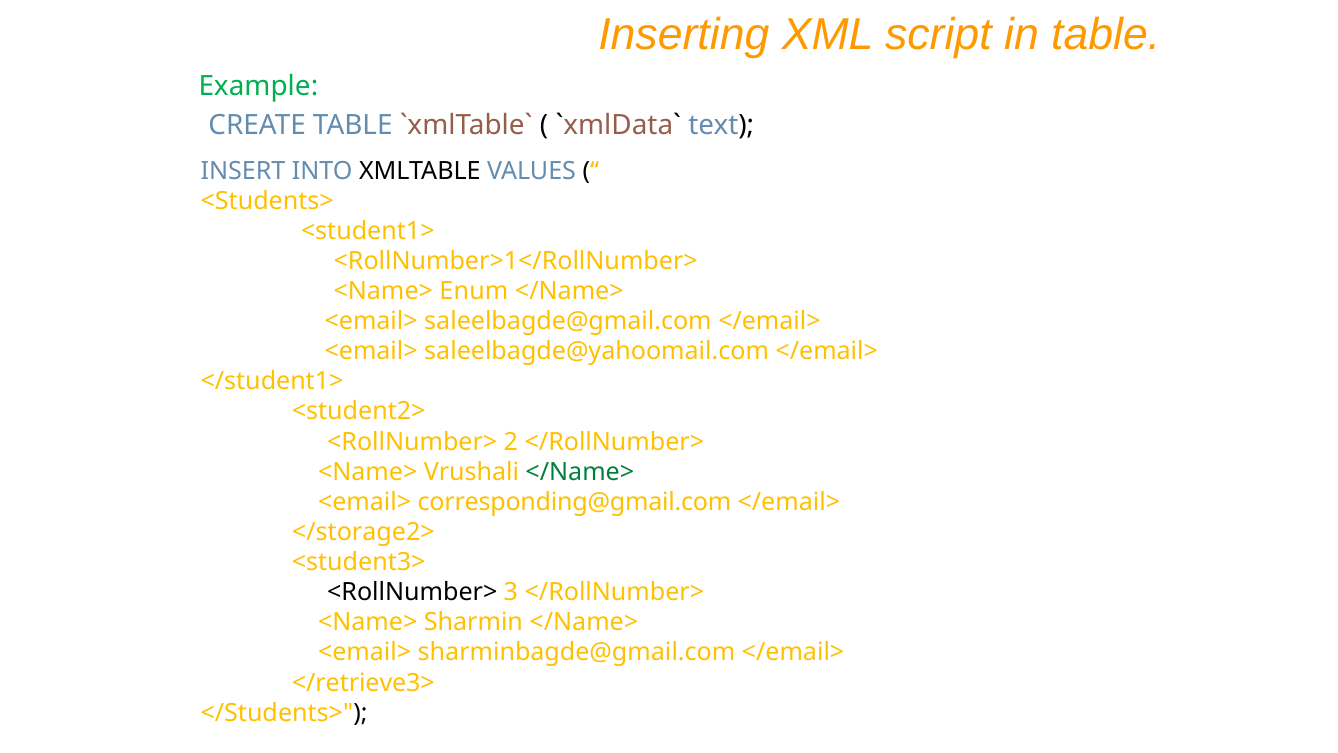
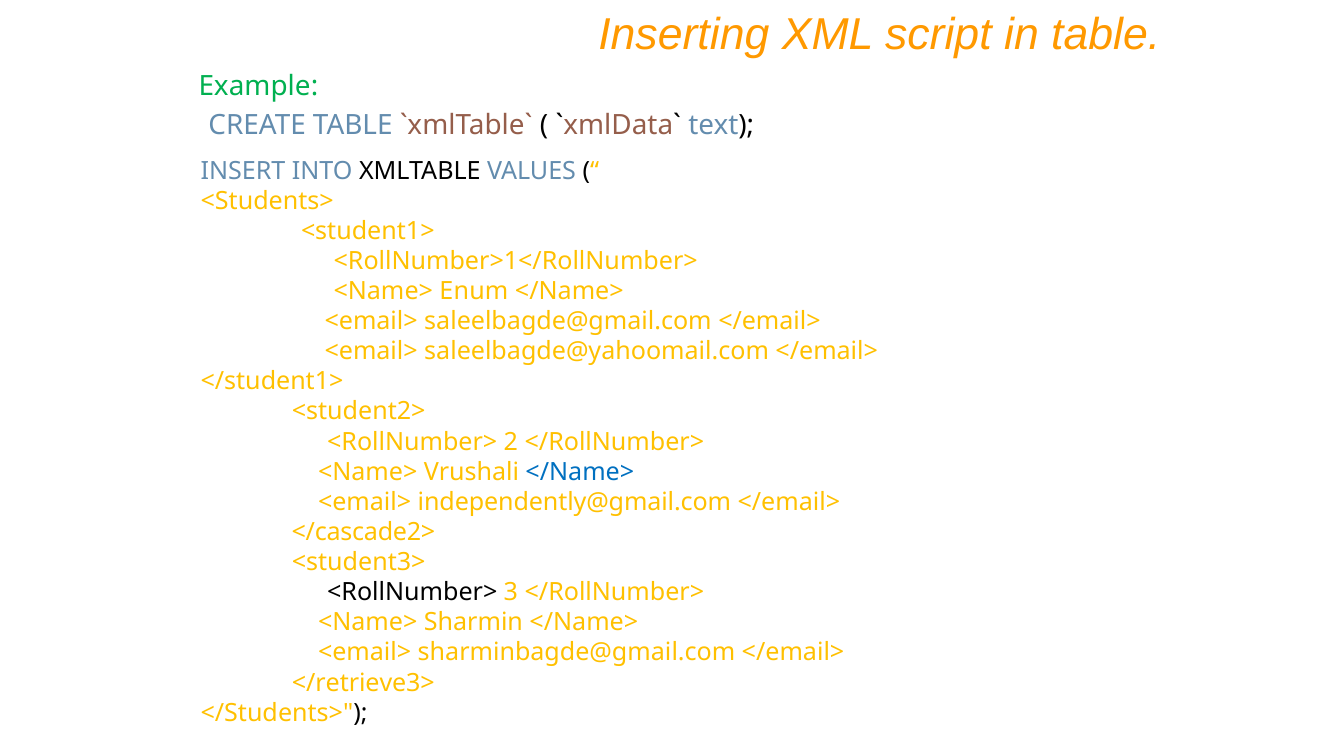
</Name> colour: green -> blue (580, 472)
corresponding@gmail.com: corresponding@gmail.com -> independently@gmail.com (574, 502)
</storage2>: </storage2> -> </cascade2> (363, 532)
